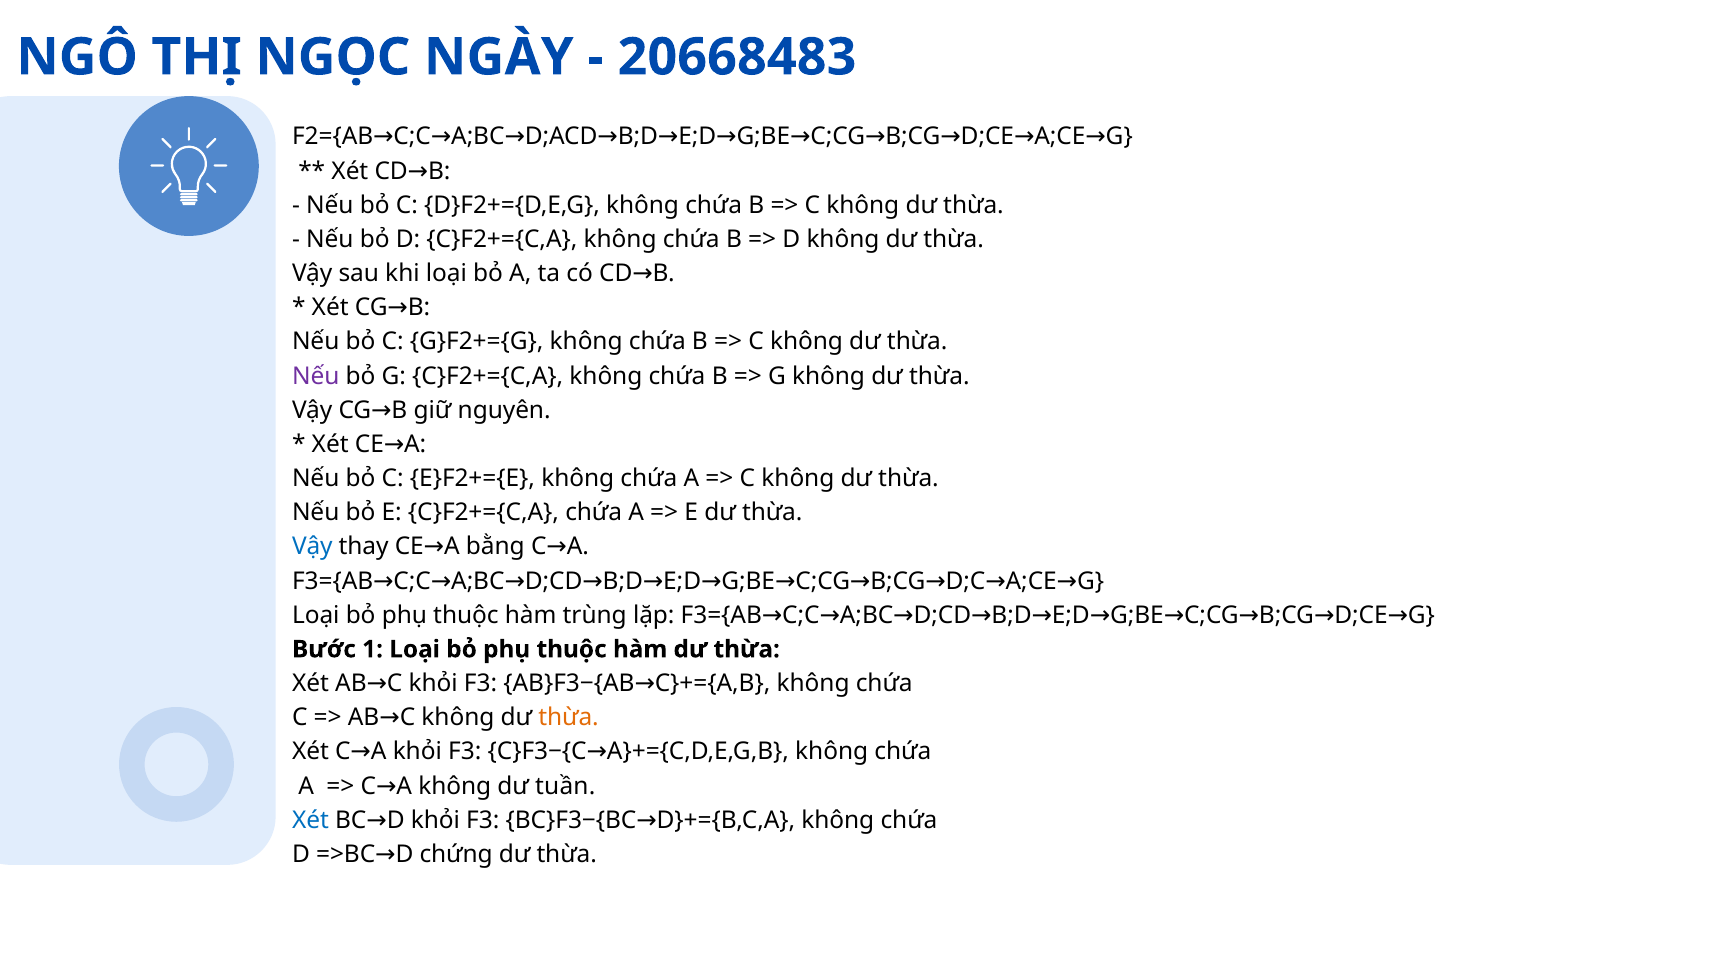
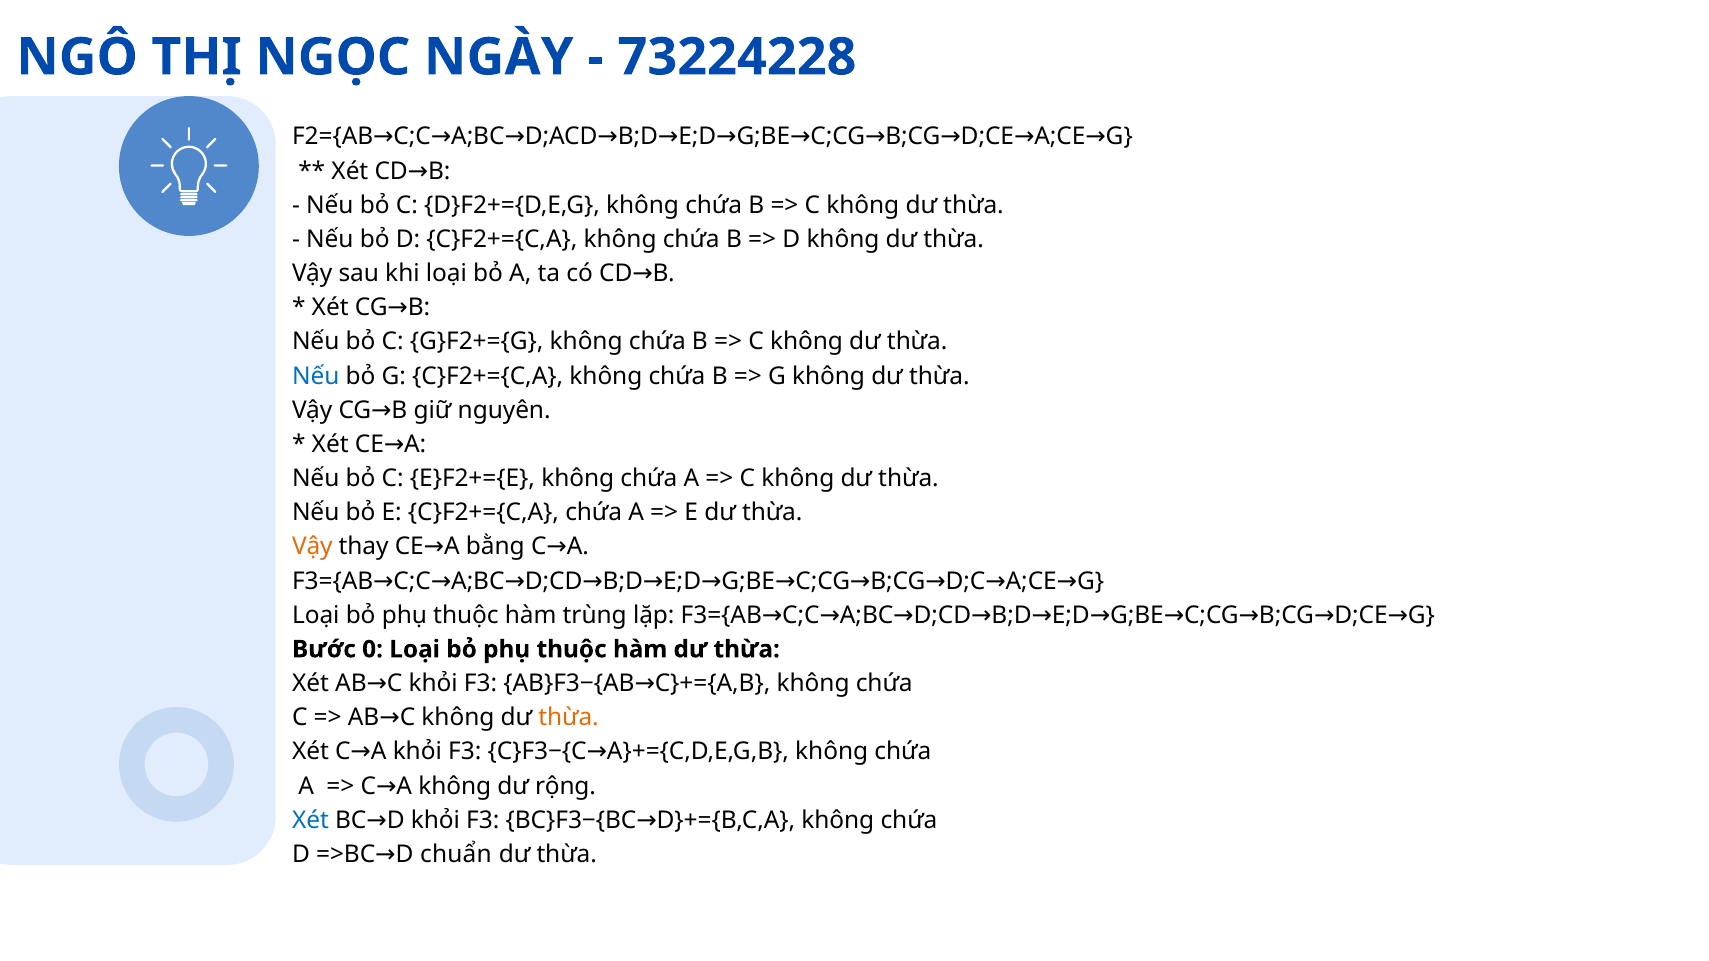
20668483: 20668483 -> 73224228 (737, 57)
Nếu colour: purple -> blue (316, 376)
Vậy colour: blue -> orange (312, 547)
1: 1 -> 0 (373, 650)
tuần: tuần -> rộng (565, 786)
chứng: chứng -> chuẩn (456, 855)
